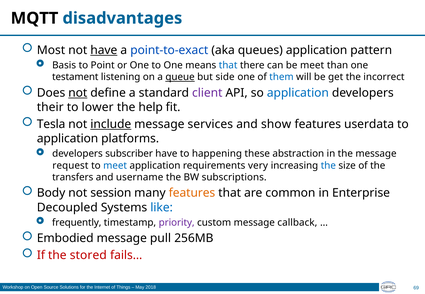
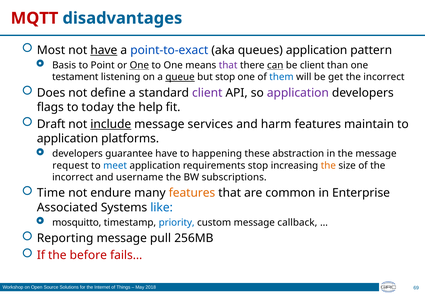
MQTT colour: black -> red (34, 18)
One underline: none -> present (139, 65)
that colour: blue -> purple (228, 65)
can underline: none -> present (275, 65)
be meet: meet -> client (312, 65)
but side: side -> stop (225, 77)
not underline: present -> none (78, 93)
application colour: blue -> purple (298, 93)
their: their -> flags (50, 107)
lower: lower -> today (98, 107)
Tesla: Tesla -> Draft (51, 124)
show: show -> harm (276, 124)
userdata: userdata -> maintain (369, 124)
subscriber: subscriber -> guarantee (129, 154)
requirements very: very -> stop (258, 166)
the colour: blue -> orange (328, 166)
transfers: transfers -> incorrect (73, 177)
Body: Body -> Time (51, 193)
session: session -> endure (111, 193)
Decoupled: Decoupled -> Associated (67, 208)
frequently: frequently -> mosquitto (77, 223)
priority colour: purple -> blue (177, 223)
Embodied: Embodied -> Reporting (65, 238)
stored: stored -> before (88, 255)
